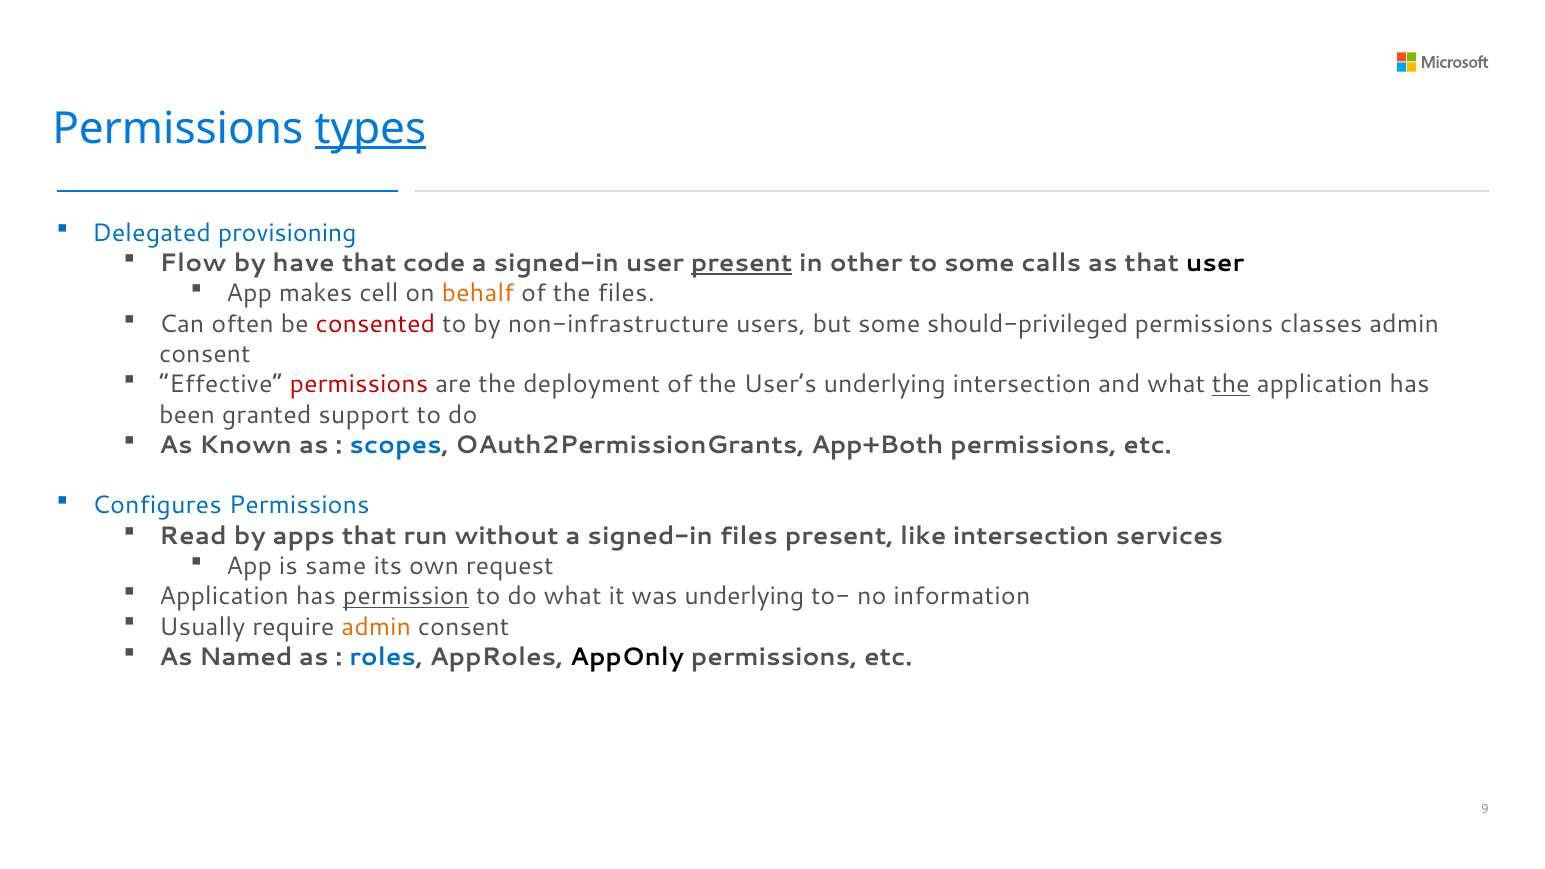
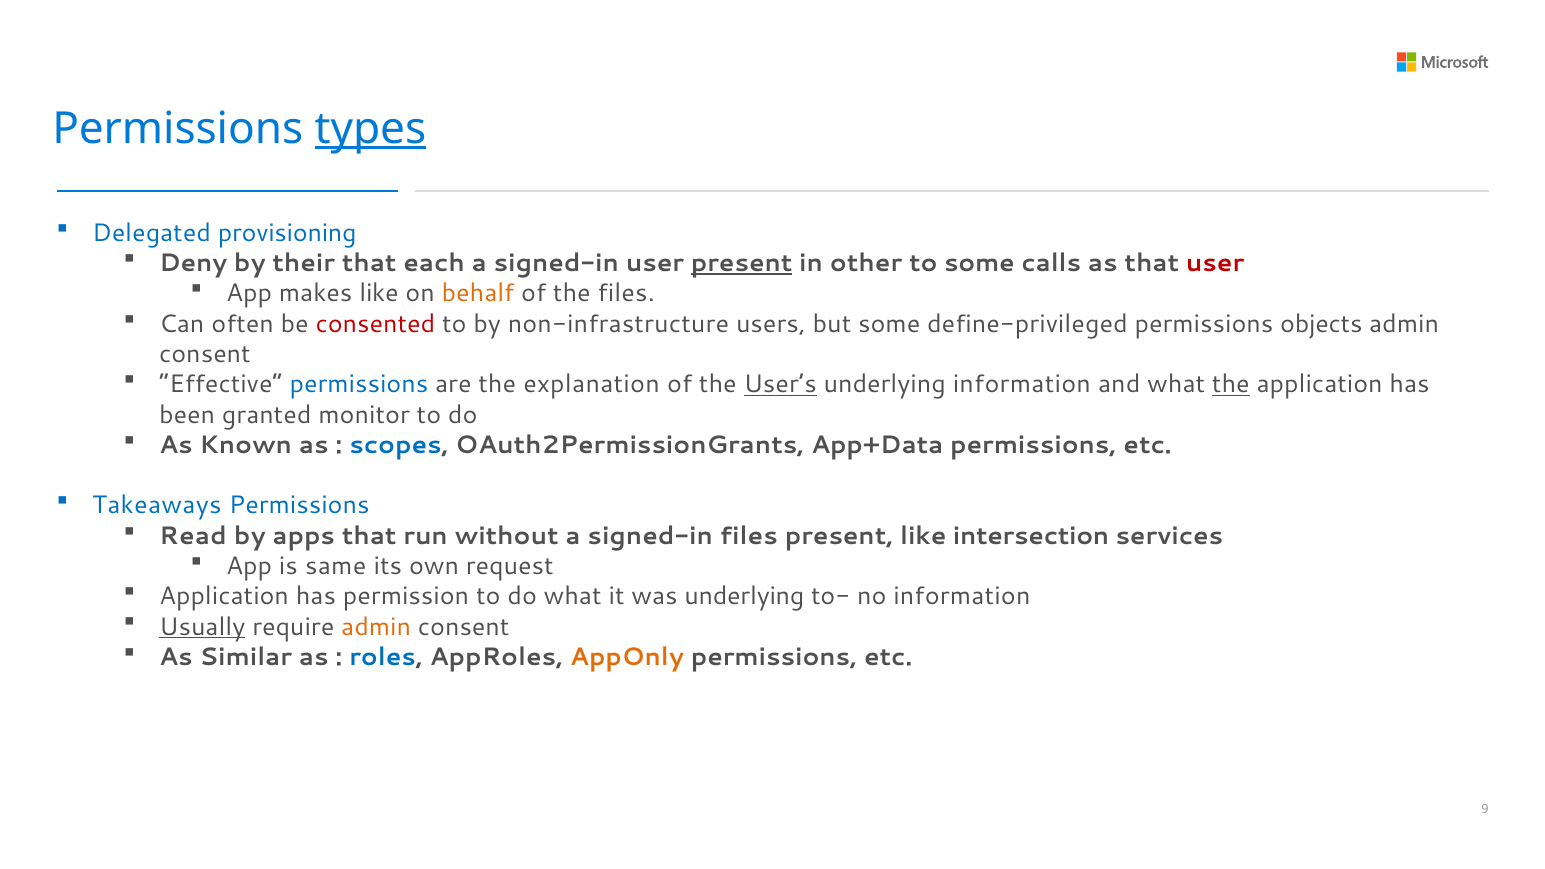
Flow: Flow -> Deny (193, 263)
have: have -> their (304, 263)
code: code -> each (434, 263)
user colour: black -> red (1215, 263)
makes cell: cell -> like (379, 294)
should-privileged: should-privileged -> define-privileged (1027, 324)
classes: classes -> objects (1321, 324)
permissions colour: red -> blue (359, 384)
deployment: deployment -> explanation (592, 384)
User’s underline: none -> present (780, 384)
underlying intersection: intersection -> information (1022, 384)
support: support -> monitor (364, 415)
App+Both: App+Both -> App+Data (877, 445)
Configures: Configures -> Takeaways (157, 506)
permission underline: present -> none (406, 596)
Usually underline: none -> present (202, 627)
Named: Named -> Similar (246, 657)
AppOnly colour: black -> orange (627, 657)
